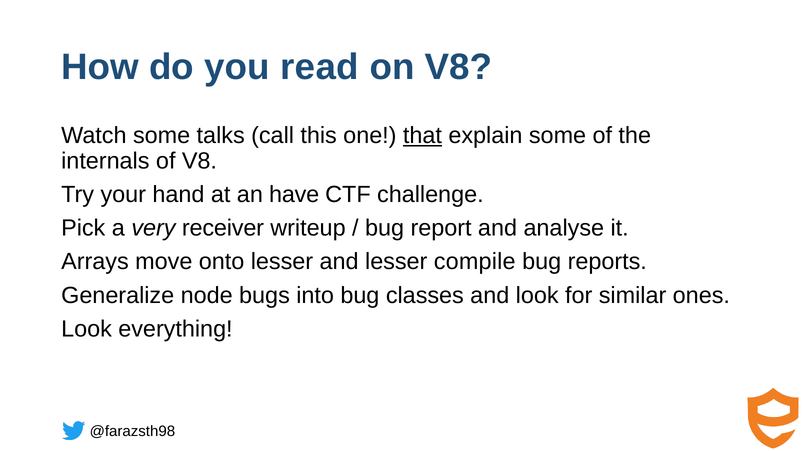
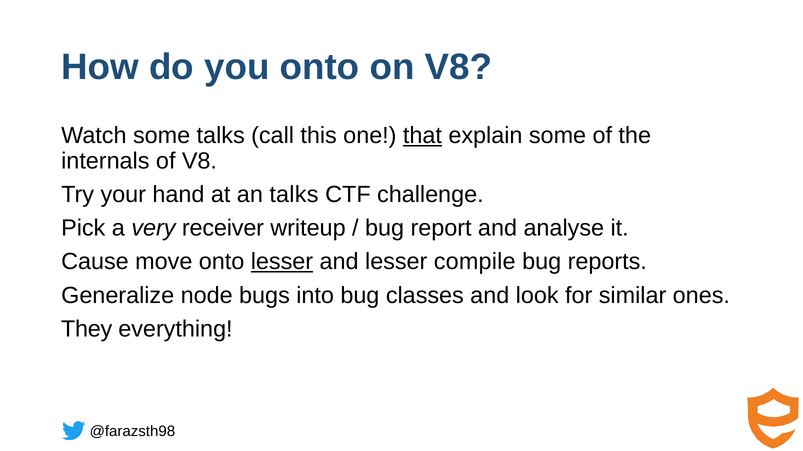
you read: read -> onto (320, 67)
an have: have -> talks (294, 195)
Arrays: Arrays -> Cause (95, 262)
lesser underline: none -> present (282, 262)
Look: Look -> They (87, 329)
